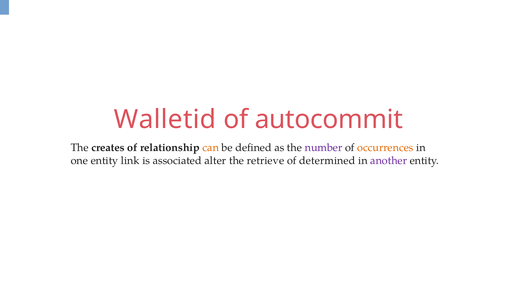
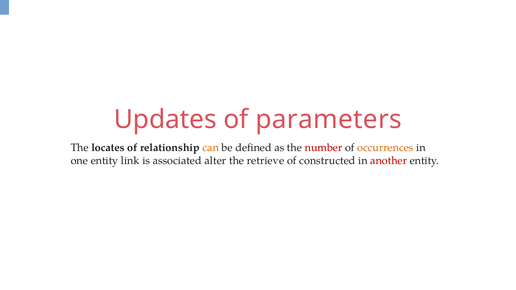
Walletid: Walletid -> Updates (165, 119)
autocommit: autocommit -> parameters (329, 119)
creates: creates -> locates (108, 148)
number colour: purple -> red (324, 148)
determined: determined -> constructed (327, 161)
another colour: purple -> red (389, 161)
